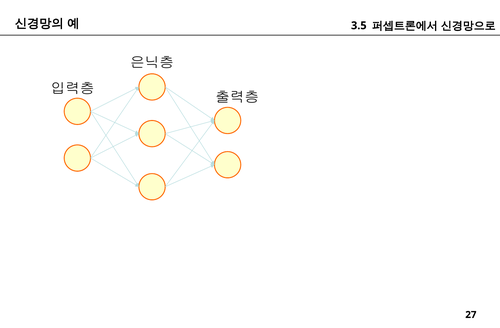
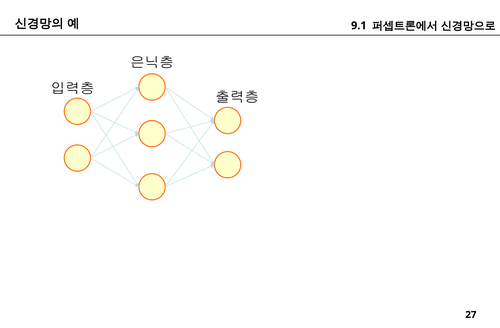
3.5: 3.5 -> 9.1 (359, 26)
